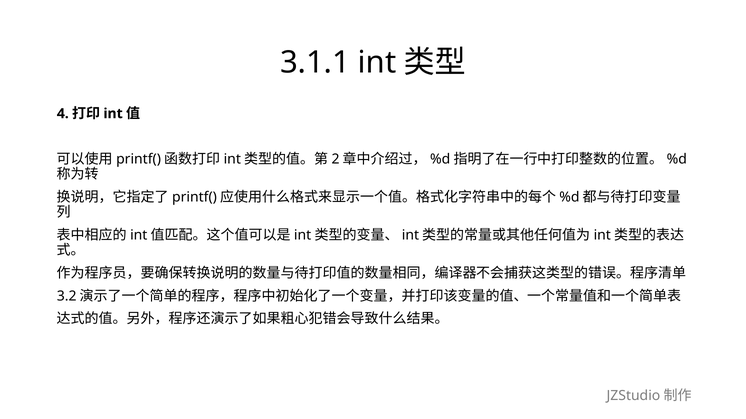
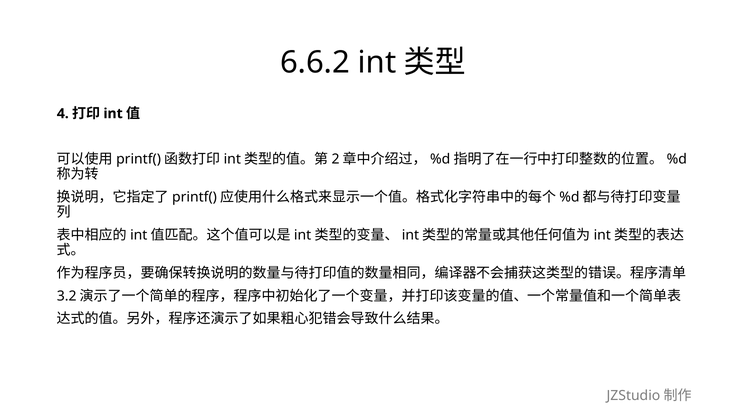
3.1.1: 3.1.1 -> 6.6.2 (315, 63)
